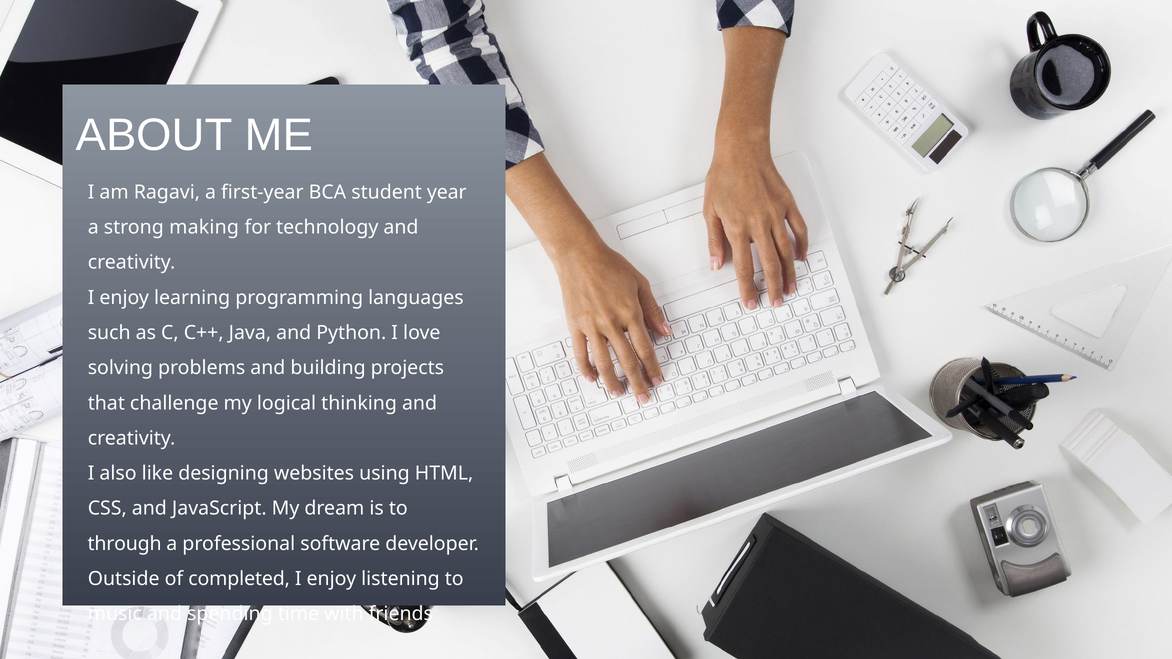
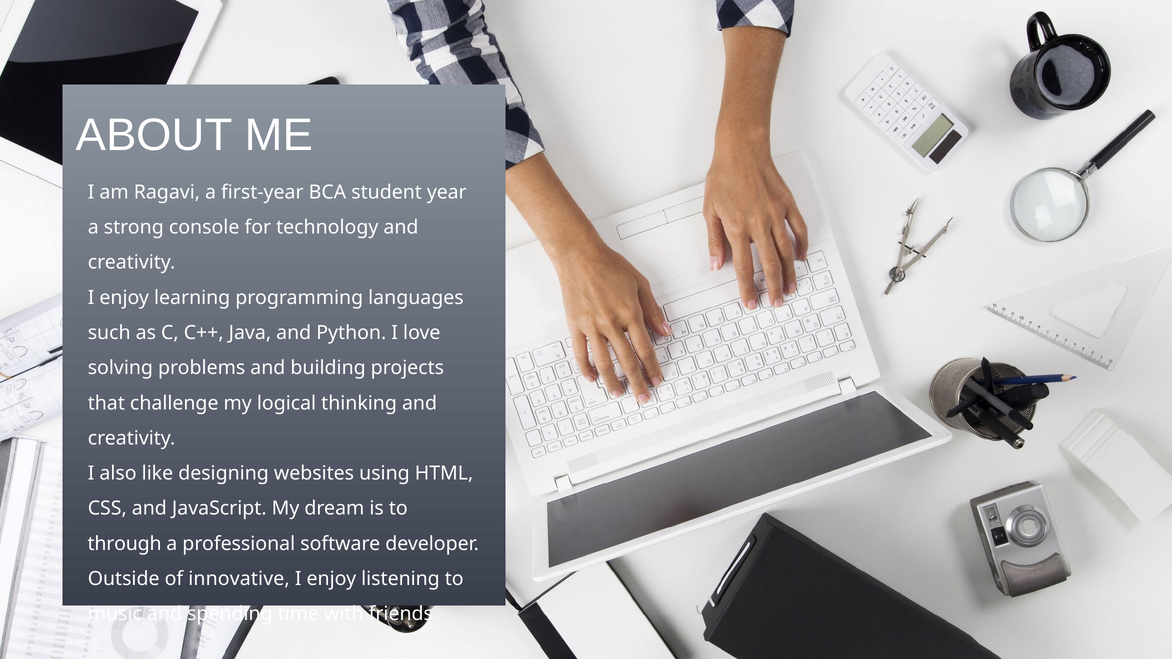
making: making -> console (204, 227)
completed: completed -> innovative (239, 579)
